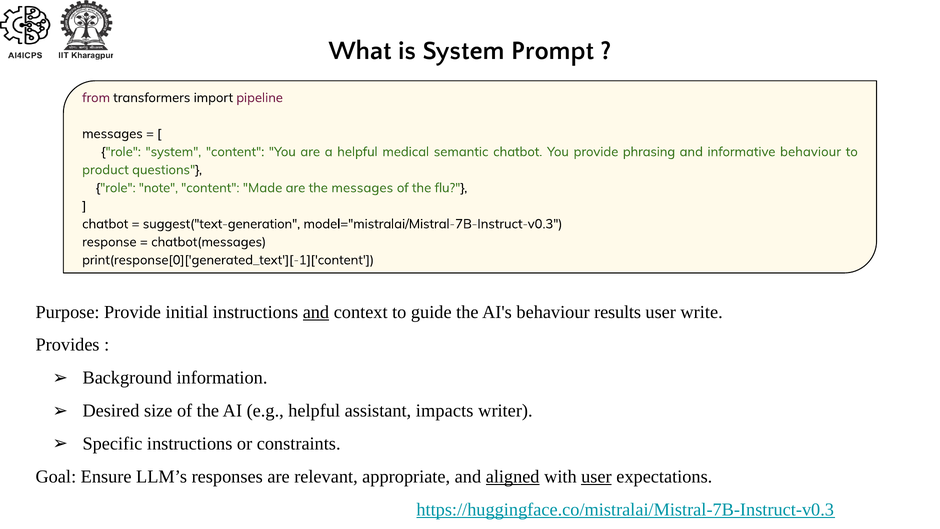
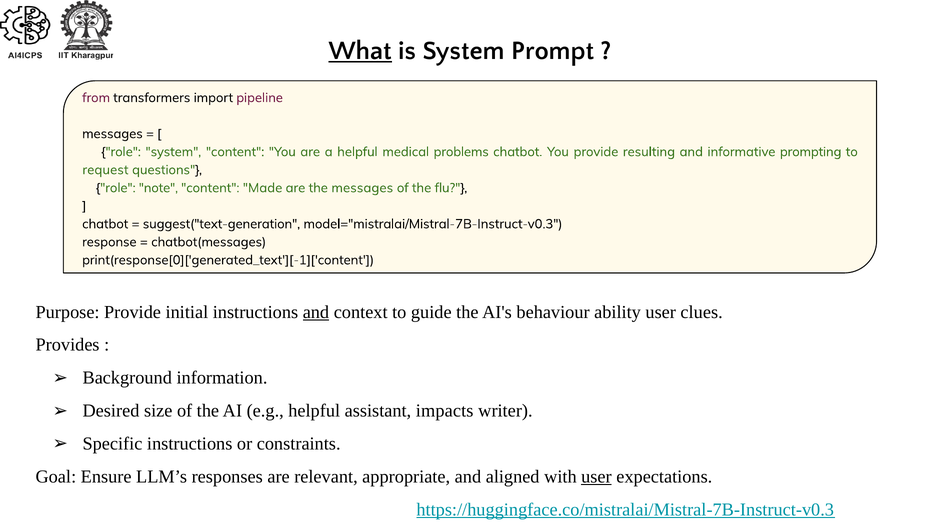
What underline: none -> present (360, 50)
semantic: semantic -> problems (461, 152)
phrasing: phrasing -> resulting (649, 152)
informative behaviour: behaviour -> prompting (811, 152)
product: product -> request (105, 170)
results: results -> ability (618, 312)
write: write -> clues (702, 312)
aligned underline: present -> none (513, 476)
